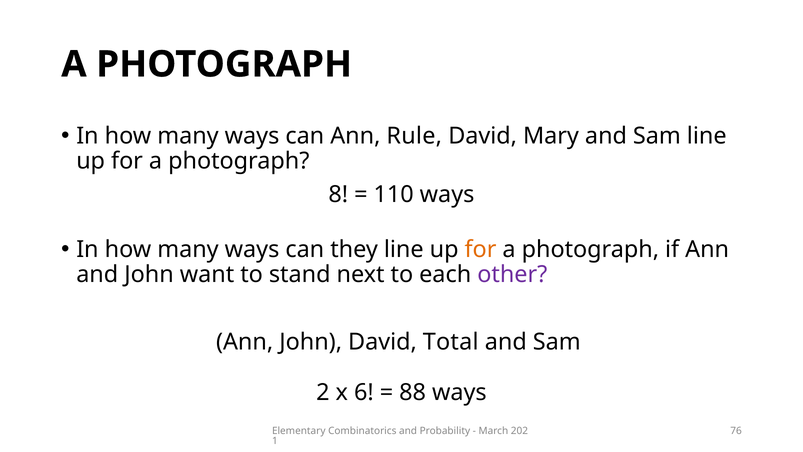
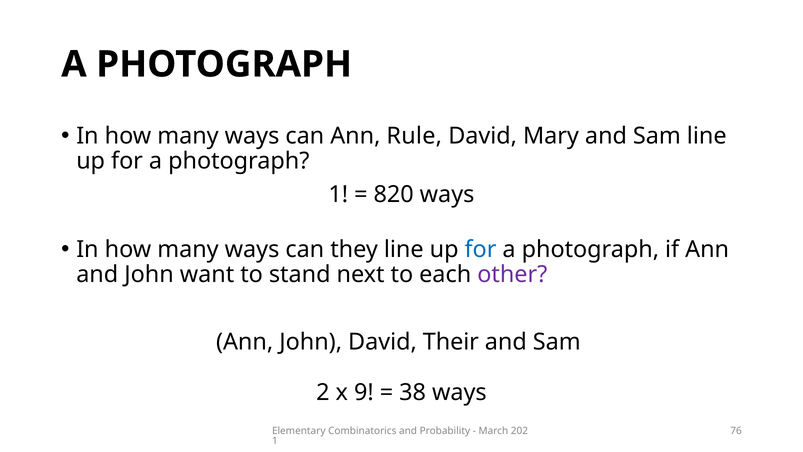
8: 8 -> 1 (338, 195)
110: 110 -> 820 (394, 195)
for colour: orange -> blue (481, 249)
Total: Total -> Their (451, 342)
6: 6 -> 9 (364, 392)
88: 88 -> 38 (413, 392)
